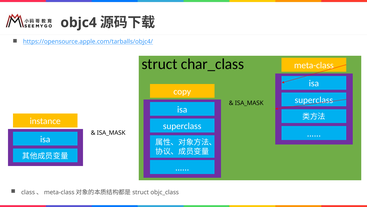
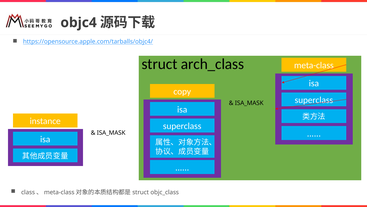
char_class: char_class -> arch_class (213, 64)
